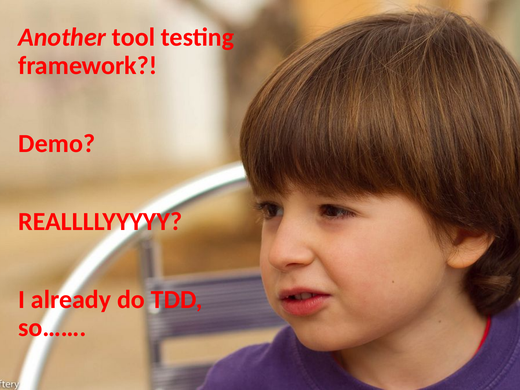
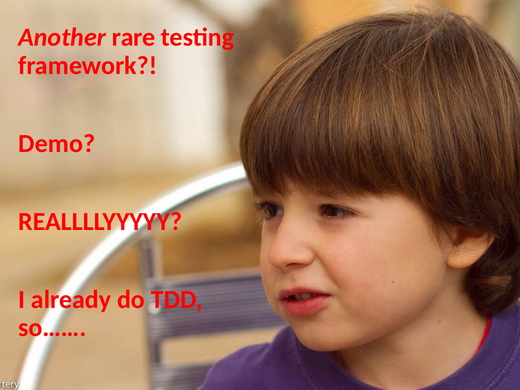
tool: tool -> rare (134, 37)
